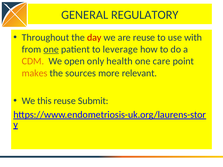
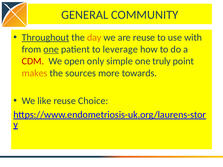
REGULATORY: REGULATORY -> COMMUNITY (145, 15)
Throughout underline: none -> present (45, 37)
day colour: red -> orange (94, 37)
CDM colour: orange -> red (33, 61)
health: health -> simple (120, 61)
care: care -> truly (162, 61)
relevant: relevant -> towards (139, 73)
this: this -> like (44, 101)
Submit: Submit -> Choice (93, 101)
